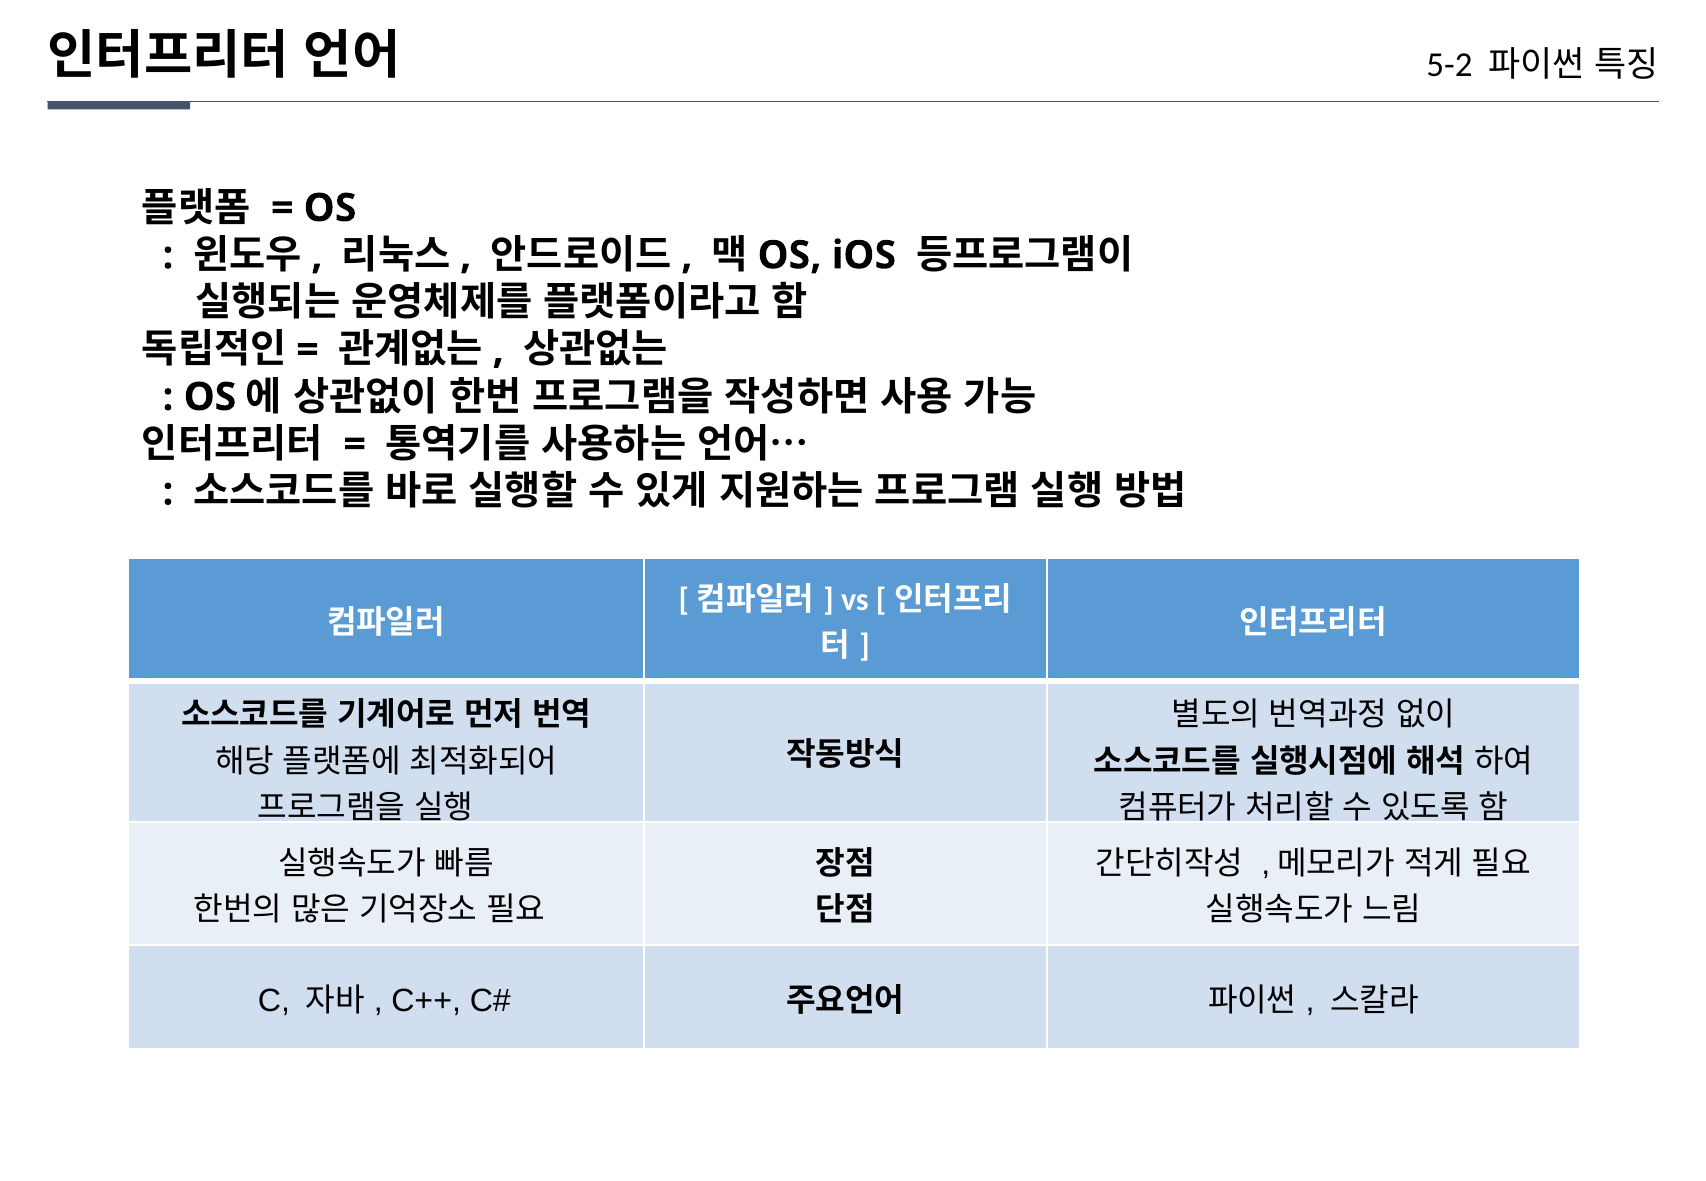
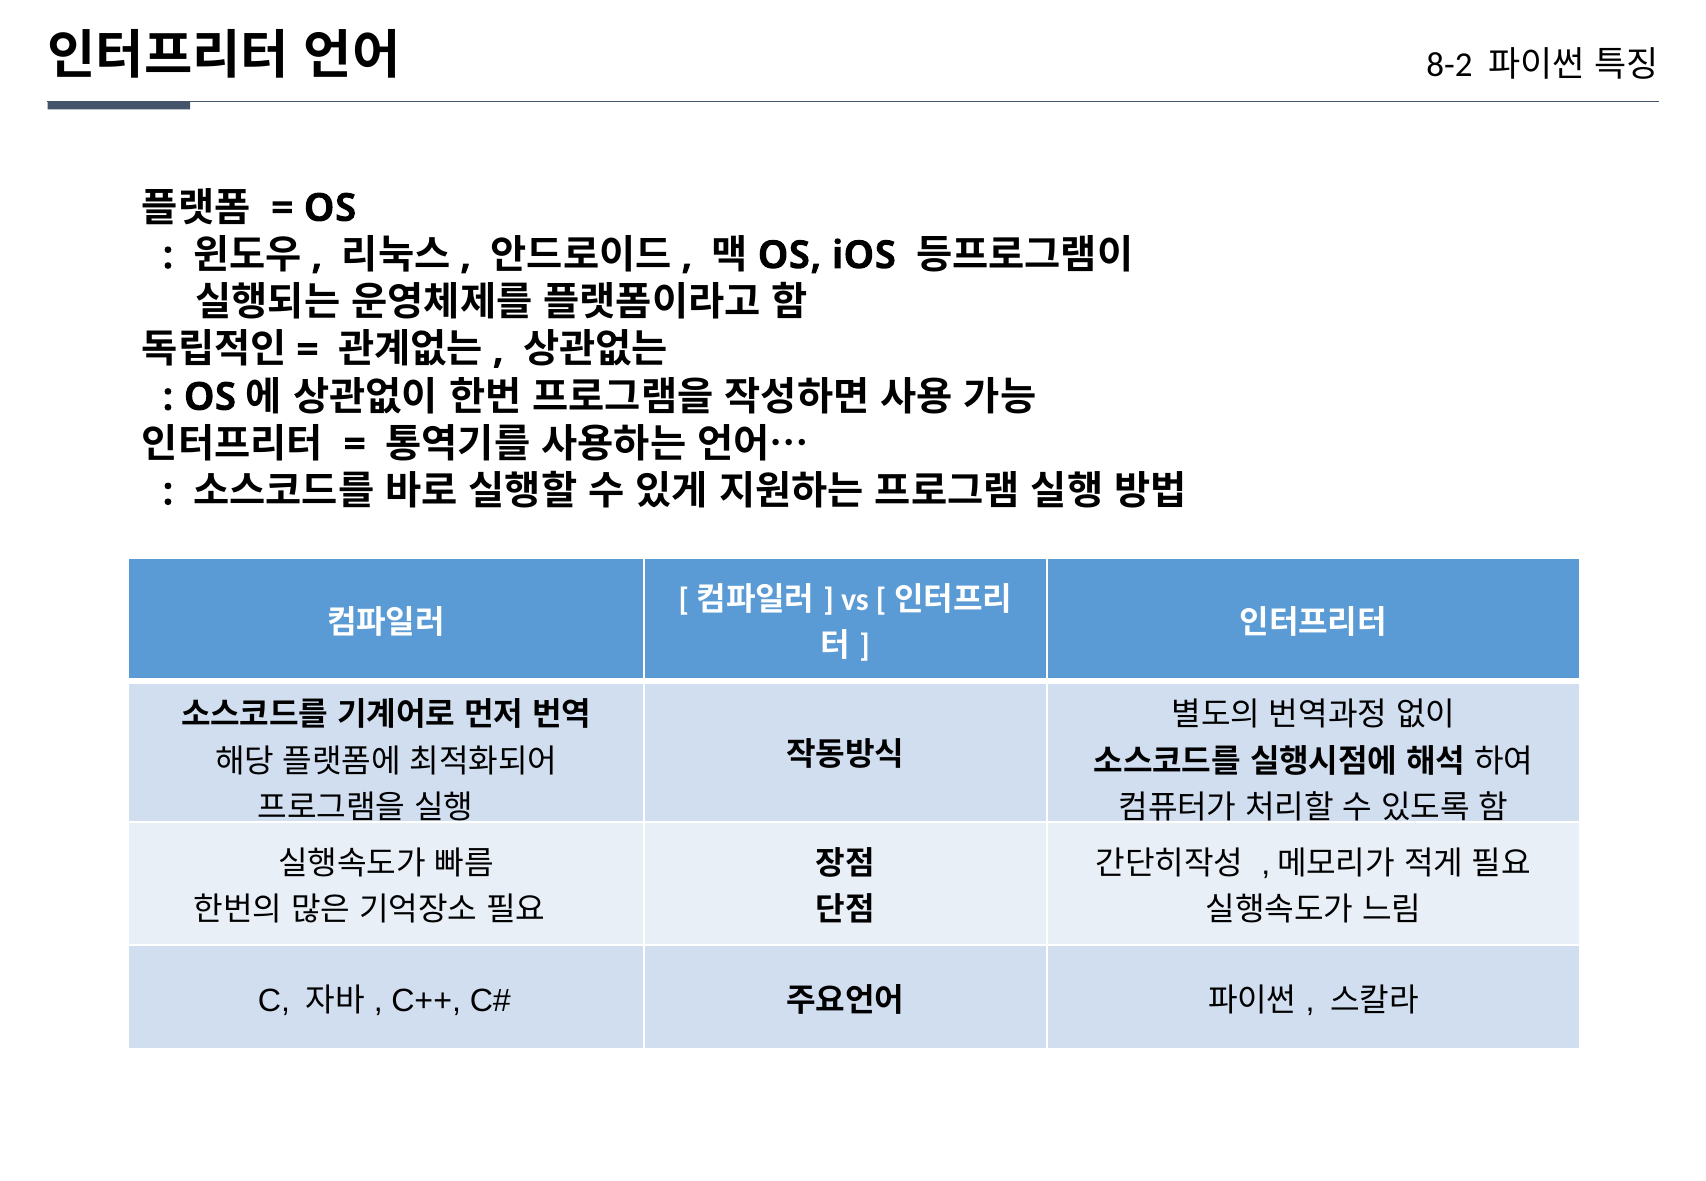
5-2: 5-2 -> 8-2 (1449, 65)
